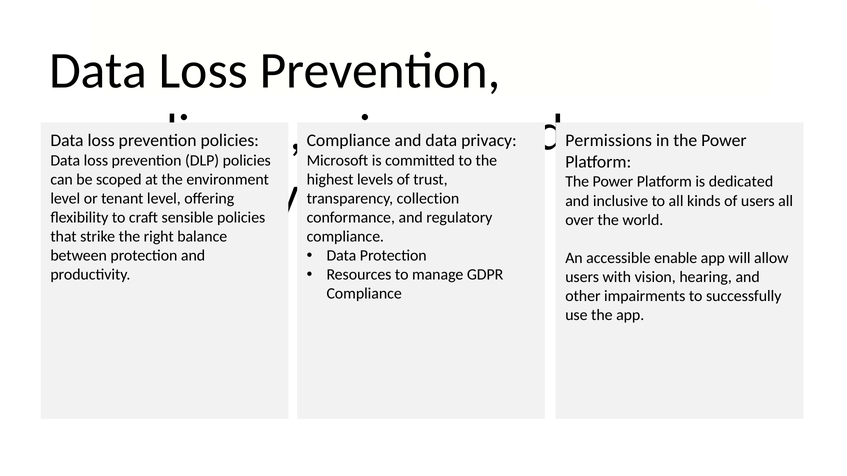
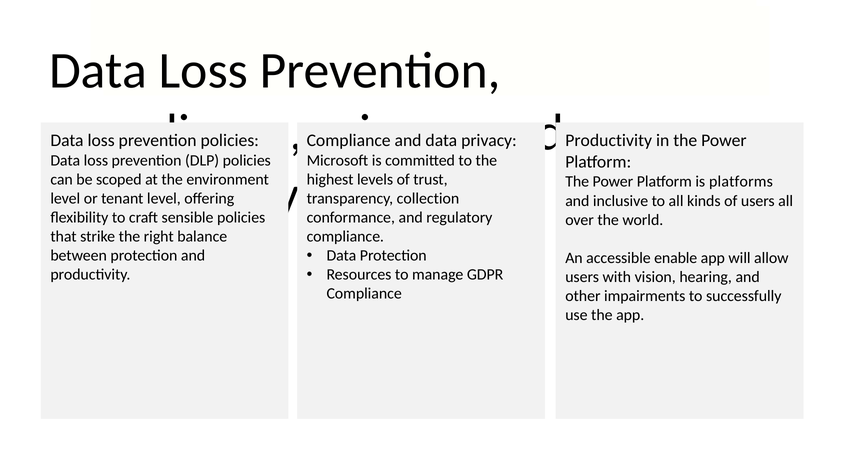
Permissions: Permissions -> Productivity (609, 141)
dedicated: dedicated -> platforms (741, 182)
